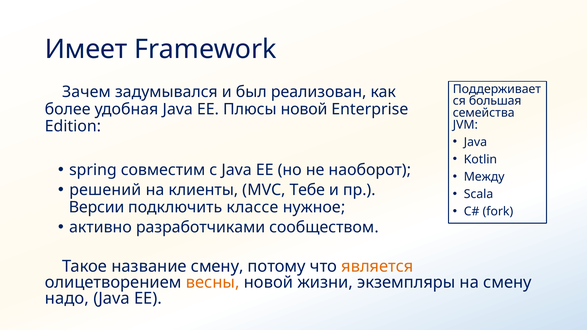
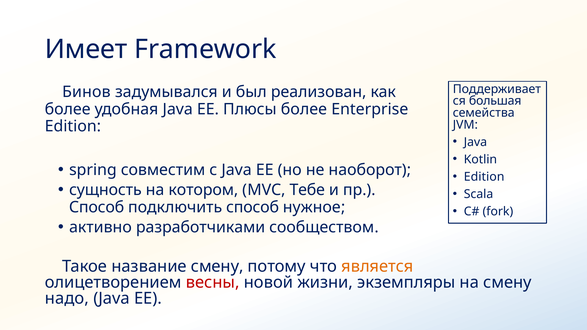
Зачем: Зачем -> Бинов (86, 92)
Плюсы новой: новой -> более (304, 109)
Между: Между -> Edition (484, 177)
решений: решений -> сущность (105, 190)
клиенты: клиенты -> котором (203, 190)
Версии: Версии -> Способ (97, 207)
подключить классе: классе -> способ (253, 207)
весны colour: orange -> red (213, 282)
